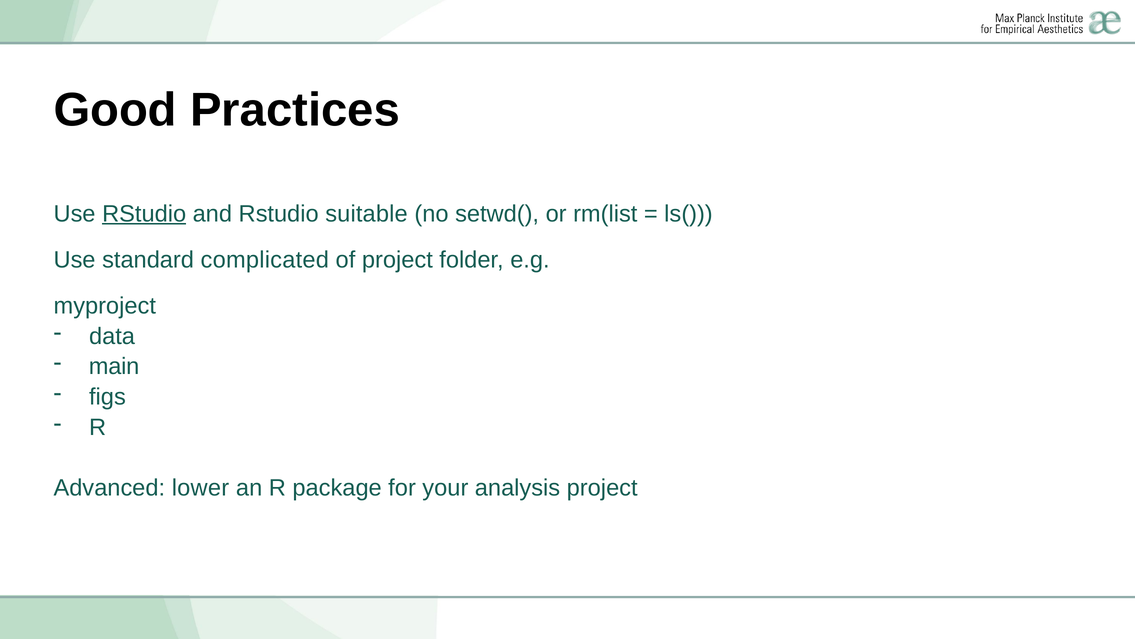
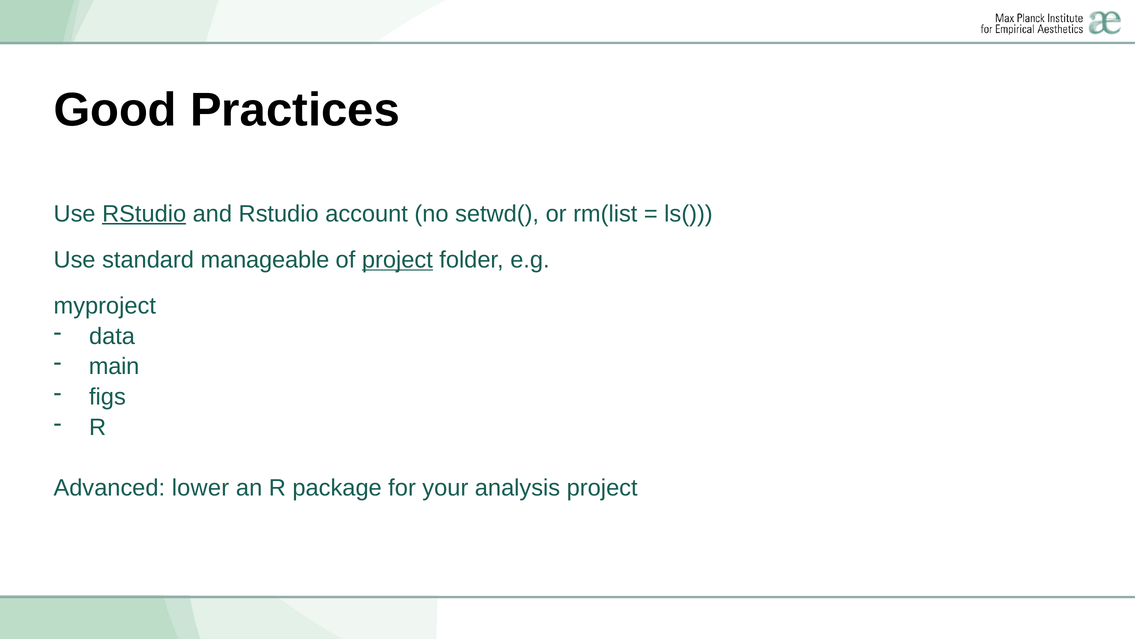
suitable: suitable -> account (367, 214)
complicated: complicated -> manageable (265, 260)
project underline: none -> present (397, 260)
